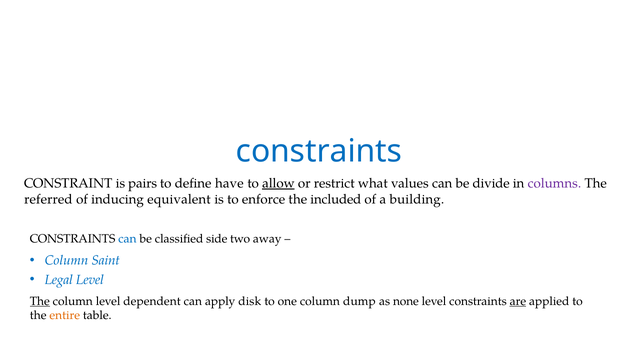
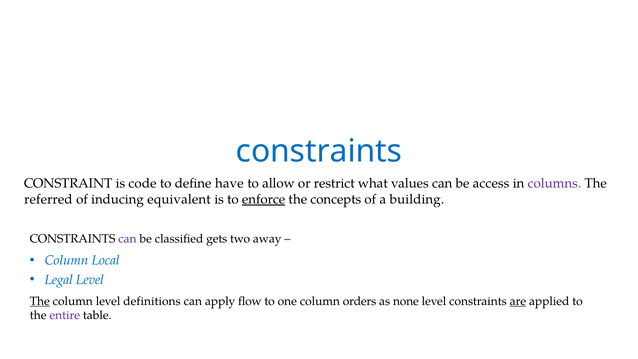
pairs: pairs -> code (142, 183)
allow underline: present -> none (278, 183)
divide: divide -> access (491, 183)
enforce underline: none -> present (264, 199)
included: included -> concepts (336, 199)
can colour: blue -> purple (127, 239)
side: side -> gets (217, 239)
Saint: Saint -> Local (106, 260)
dependent: dependent -> definitions (152, 301)
disk: disk -> flow (250, 301)
dump: dump -> orders (360, 301)
entire colour: orange -> purple (65, 315)
